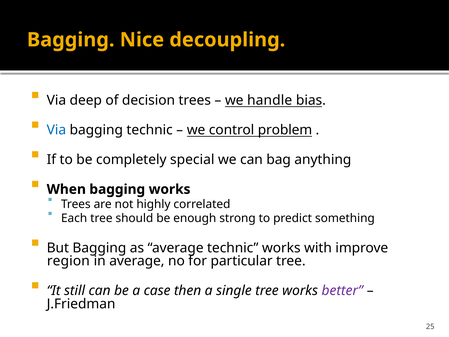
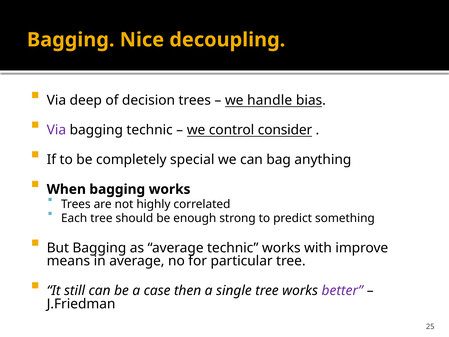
Via colour: blue -> purple (56, 130)
problem: problem -> consider (285, 130)
region: region -> means (68, 261)
